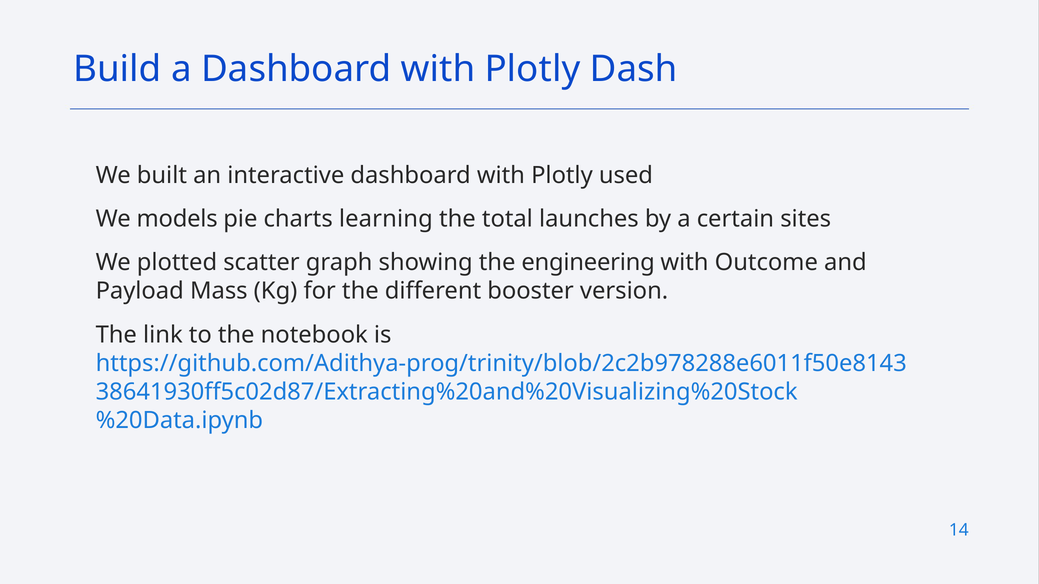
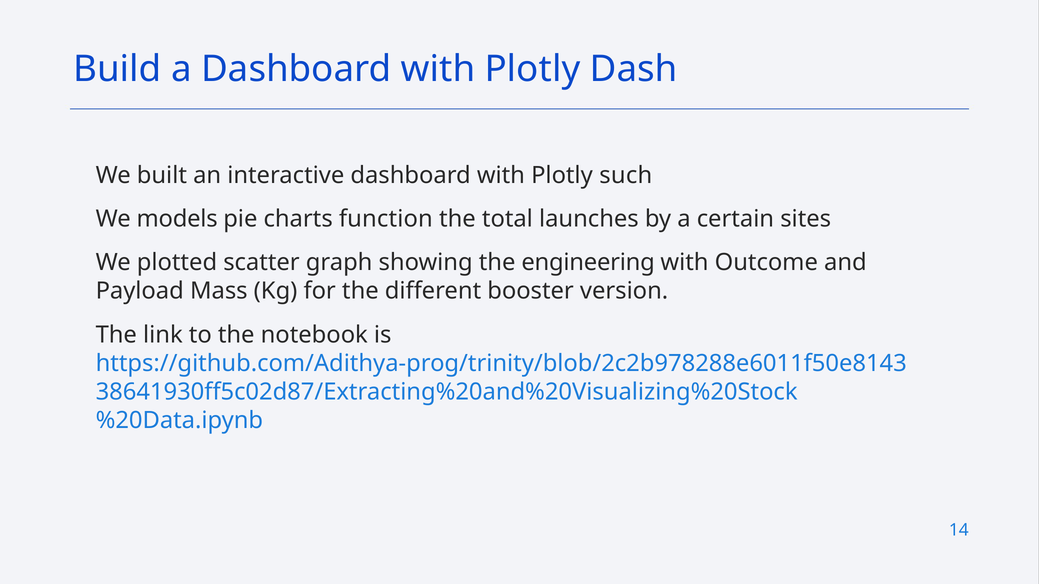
used: used -> such (626, 175)
learning: learning -> function (386, 219)
